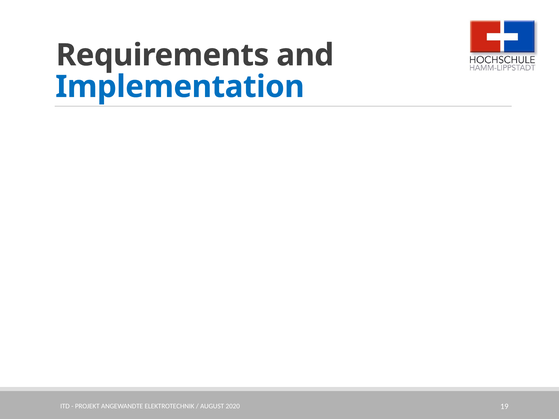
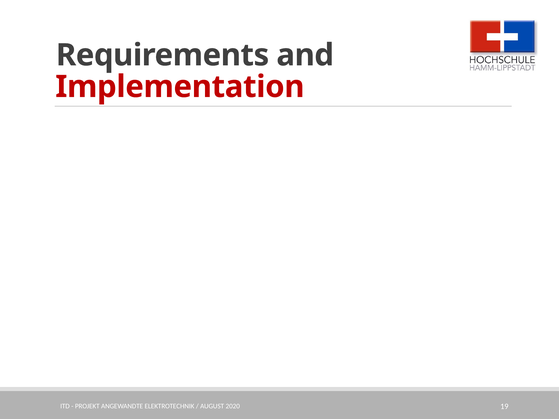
Implementation colour: blue -> red (180, 87)
